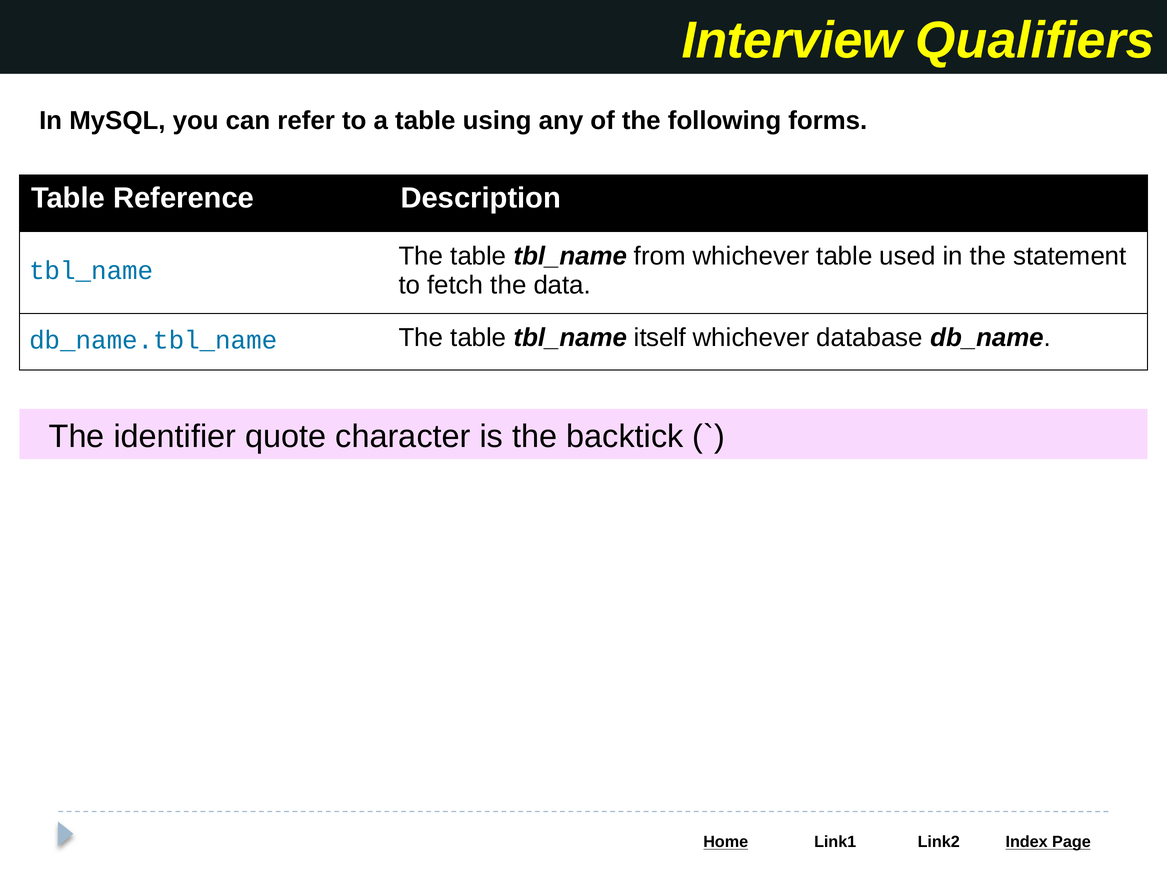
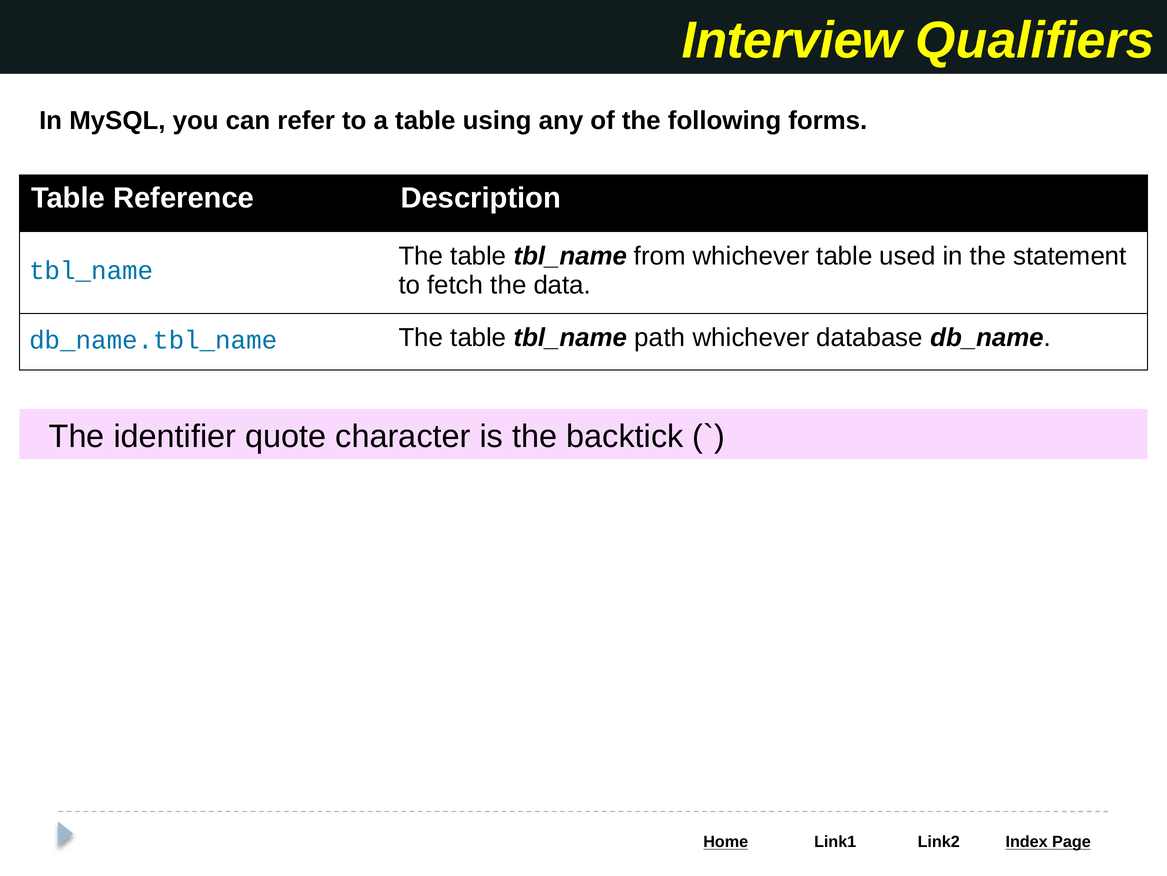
itself: itself -> path (660, 338)
